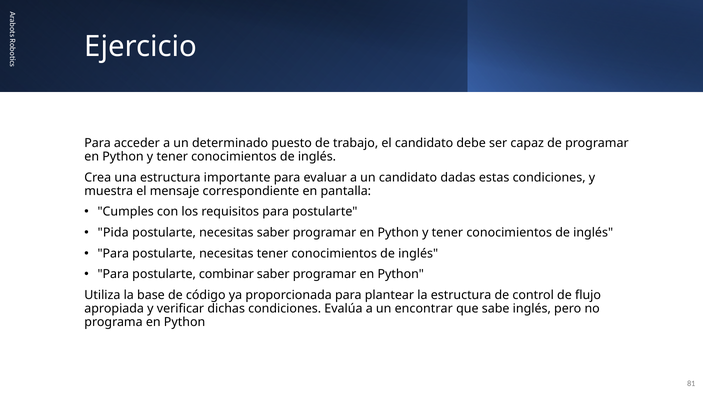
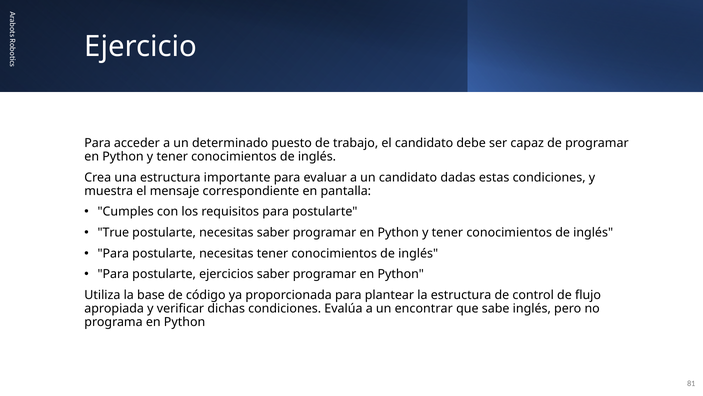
Pida: Pida -> True (113, 232)
combinar: combinar -> ejercicios (226, 274)
